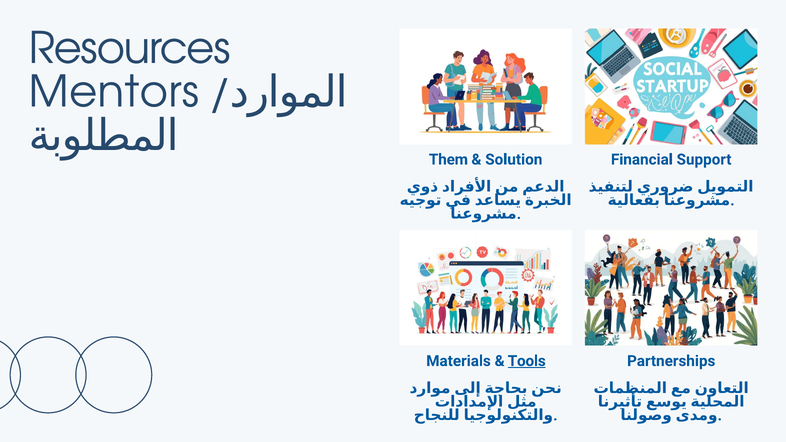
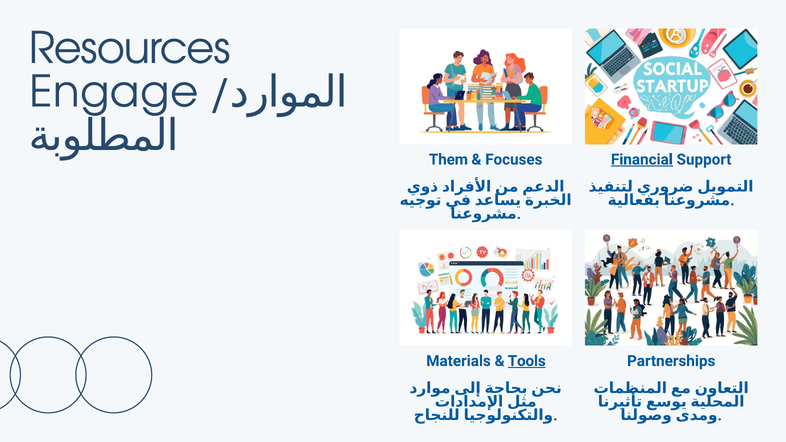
Mentors: Mentors -> Engage (114, 92)
Solution: Solution -> Focuses (514, 160)
Financial underline: none -> present (642, 160)
